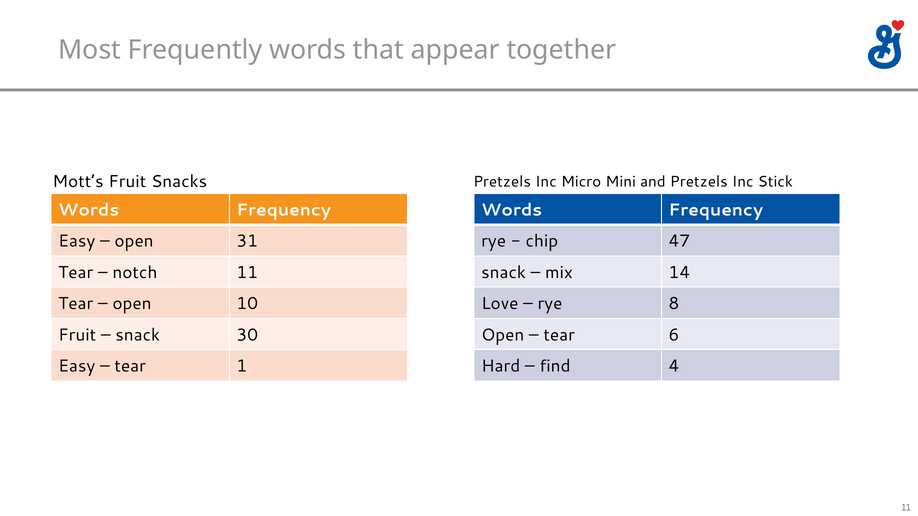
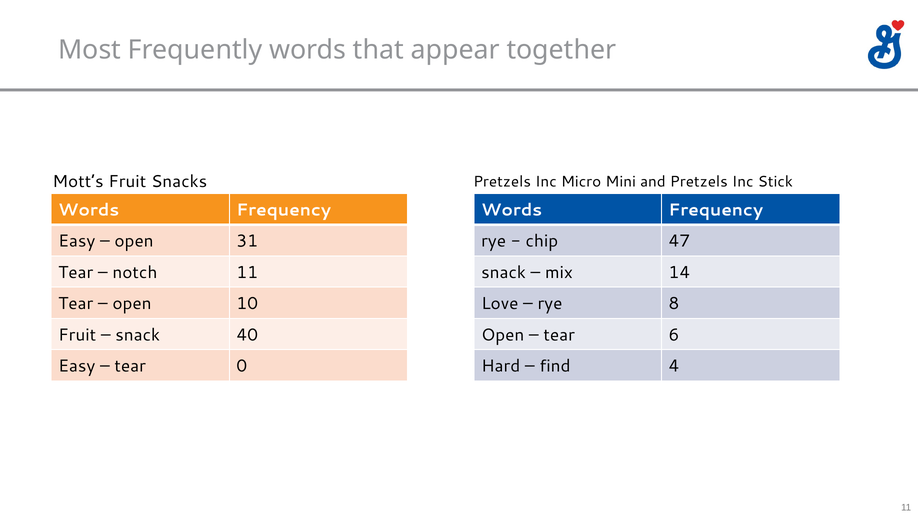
30: 30 -> 40 (247, 335)
1: 1 -> 0 (242, 366)
